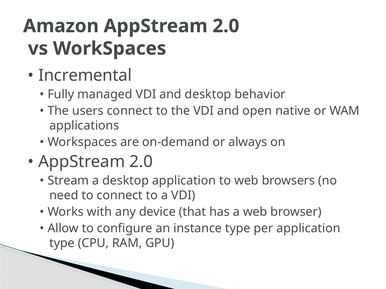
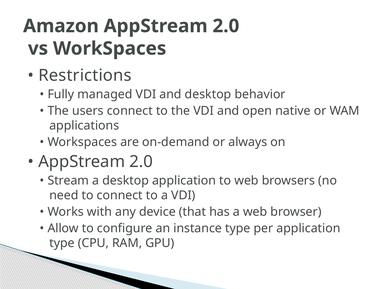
Incremental: Incremental -> Restrictions (85, 76)
